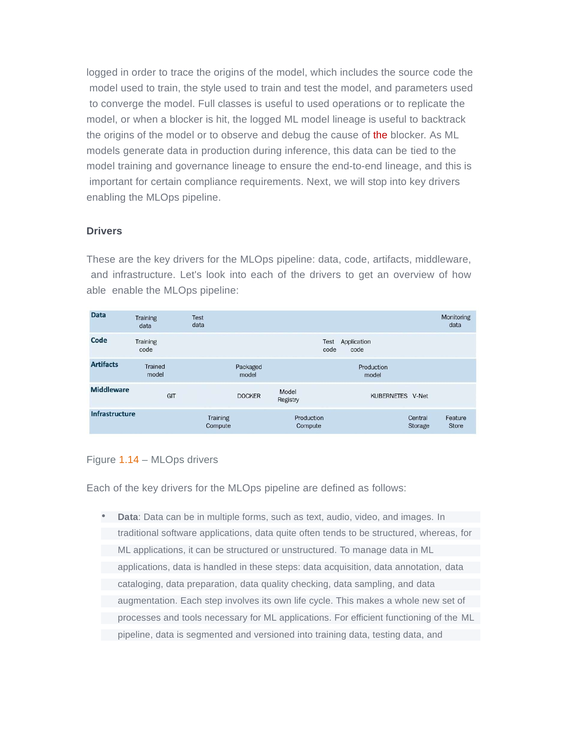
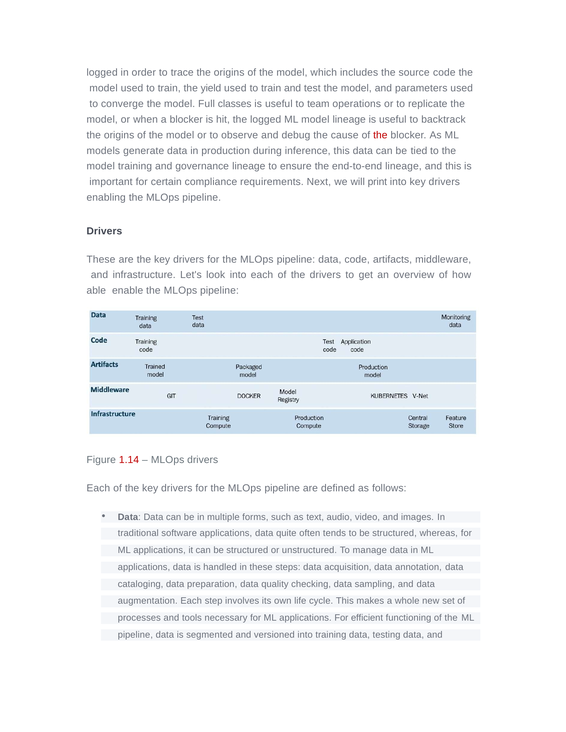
style: style -> yield (211, 88)
to used: used -> team (318, 104)
stop: stop -> print (377, 182)
1.14 colour: orange -> red (129, 460)
